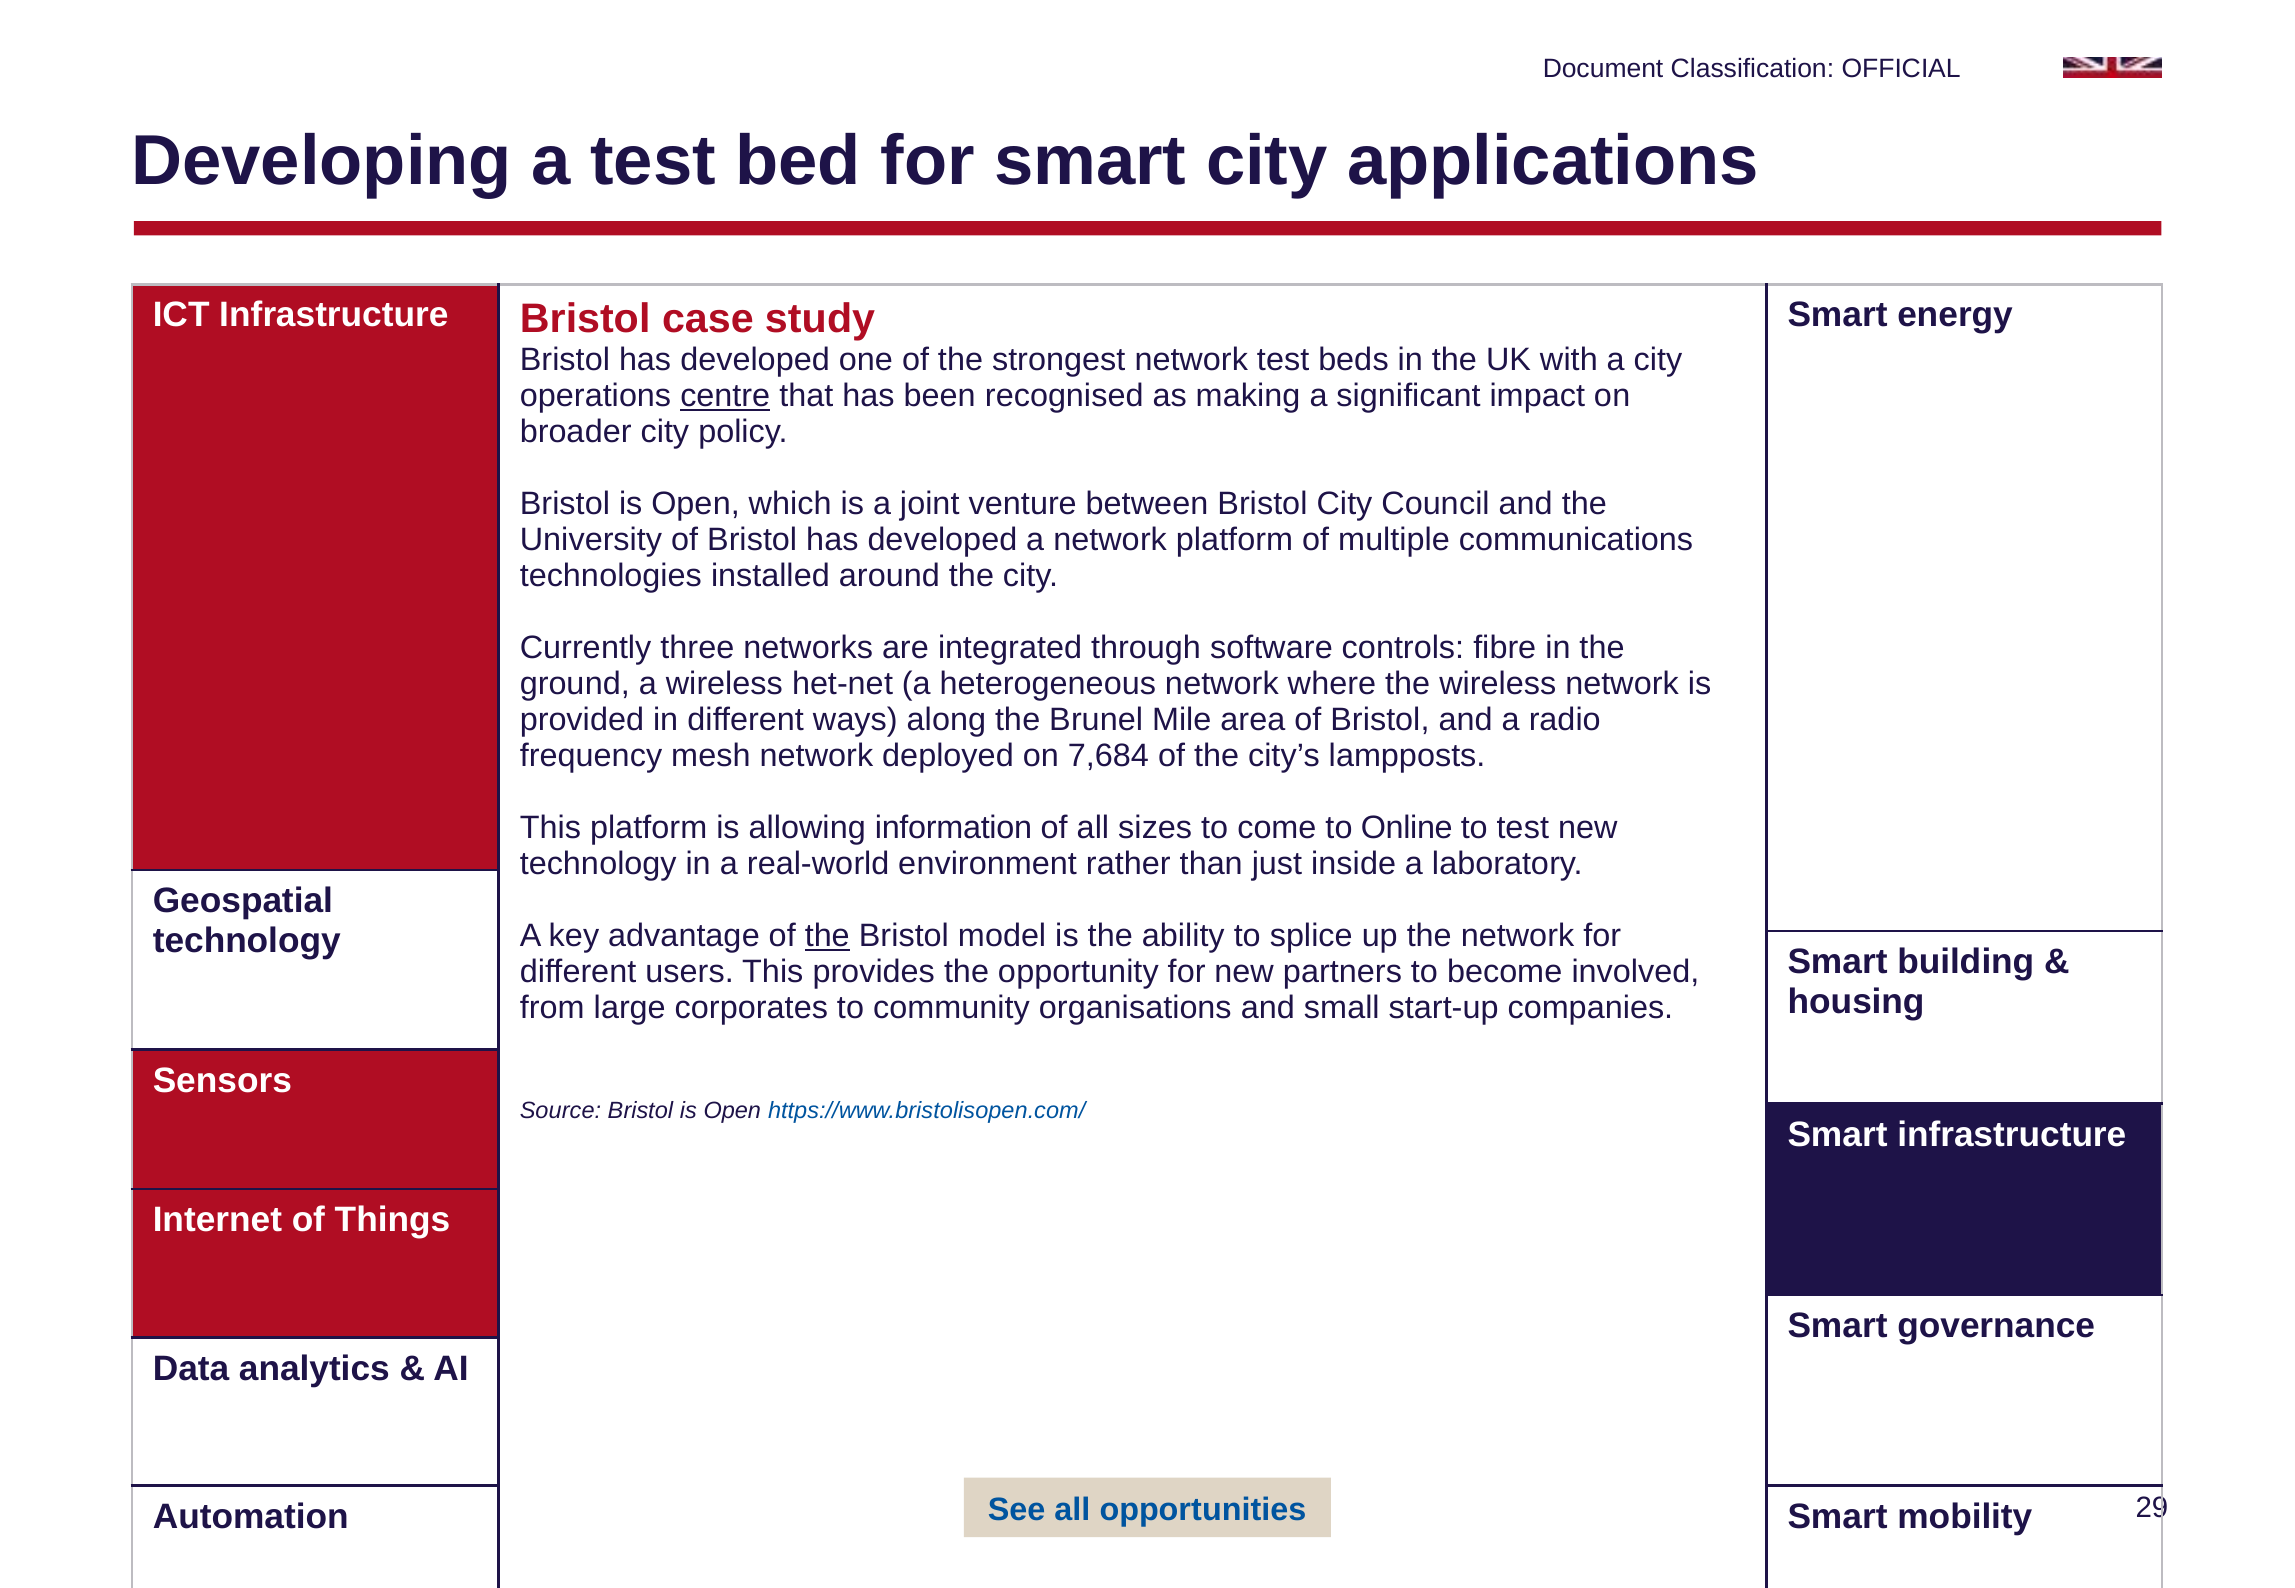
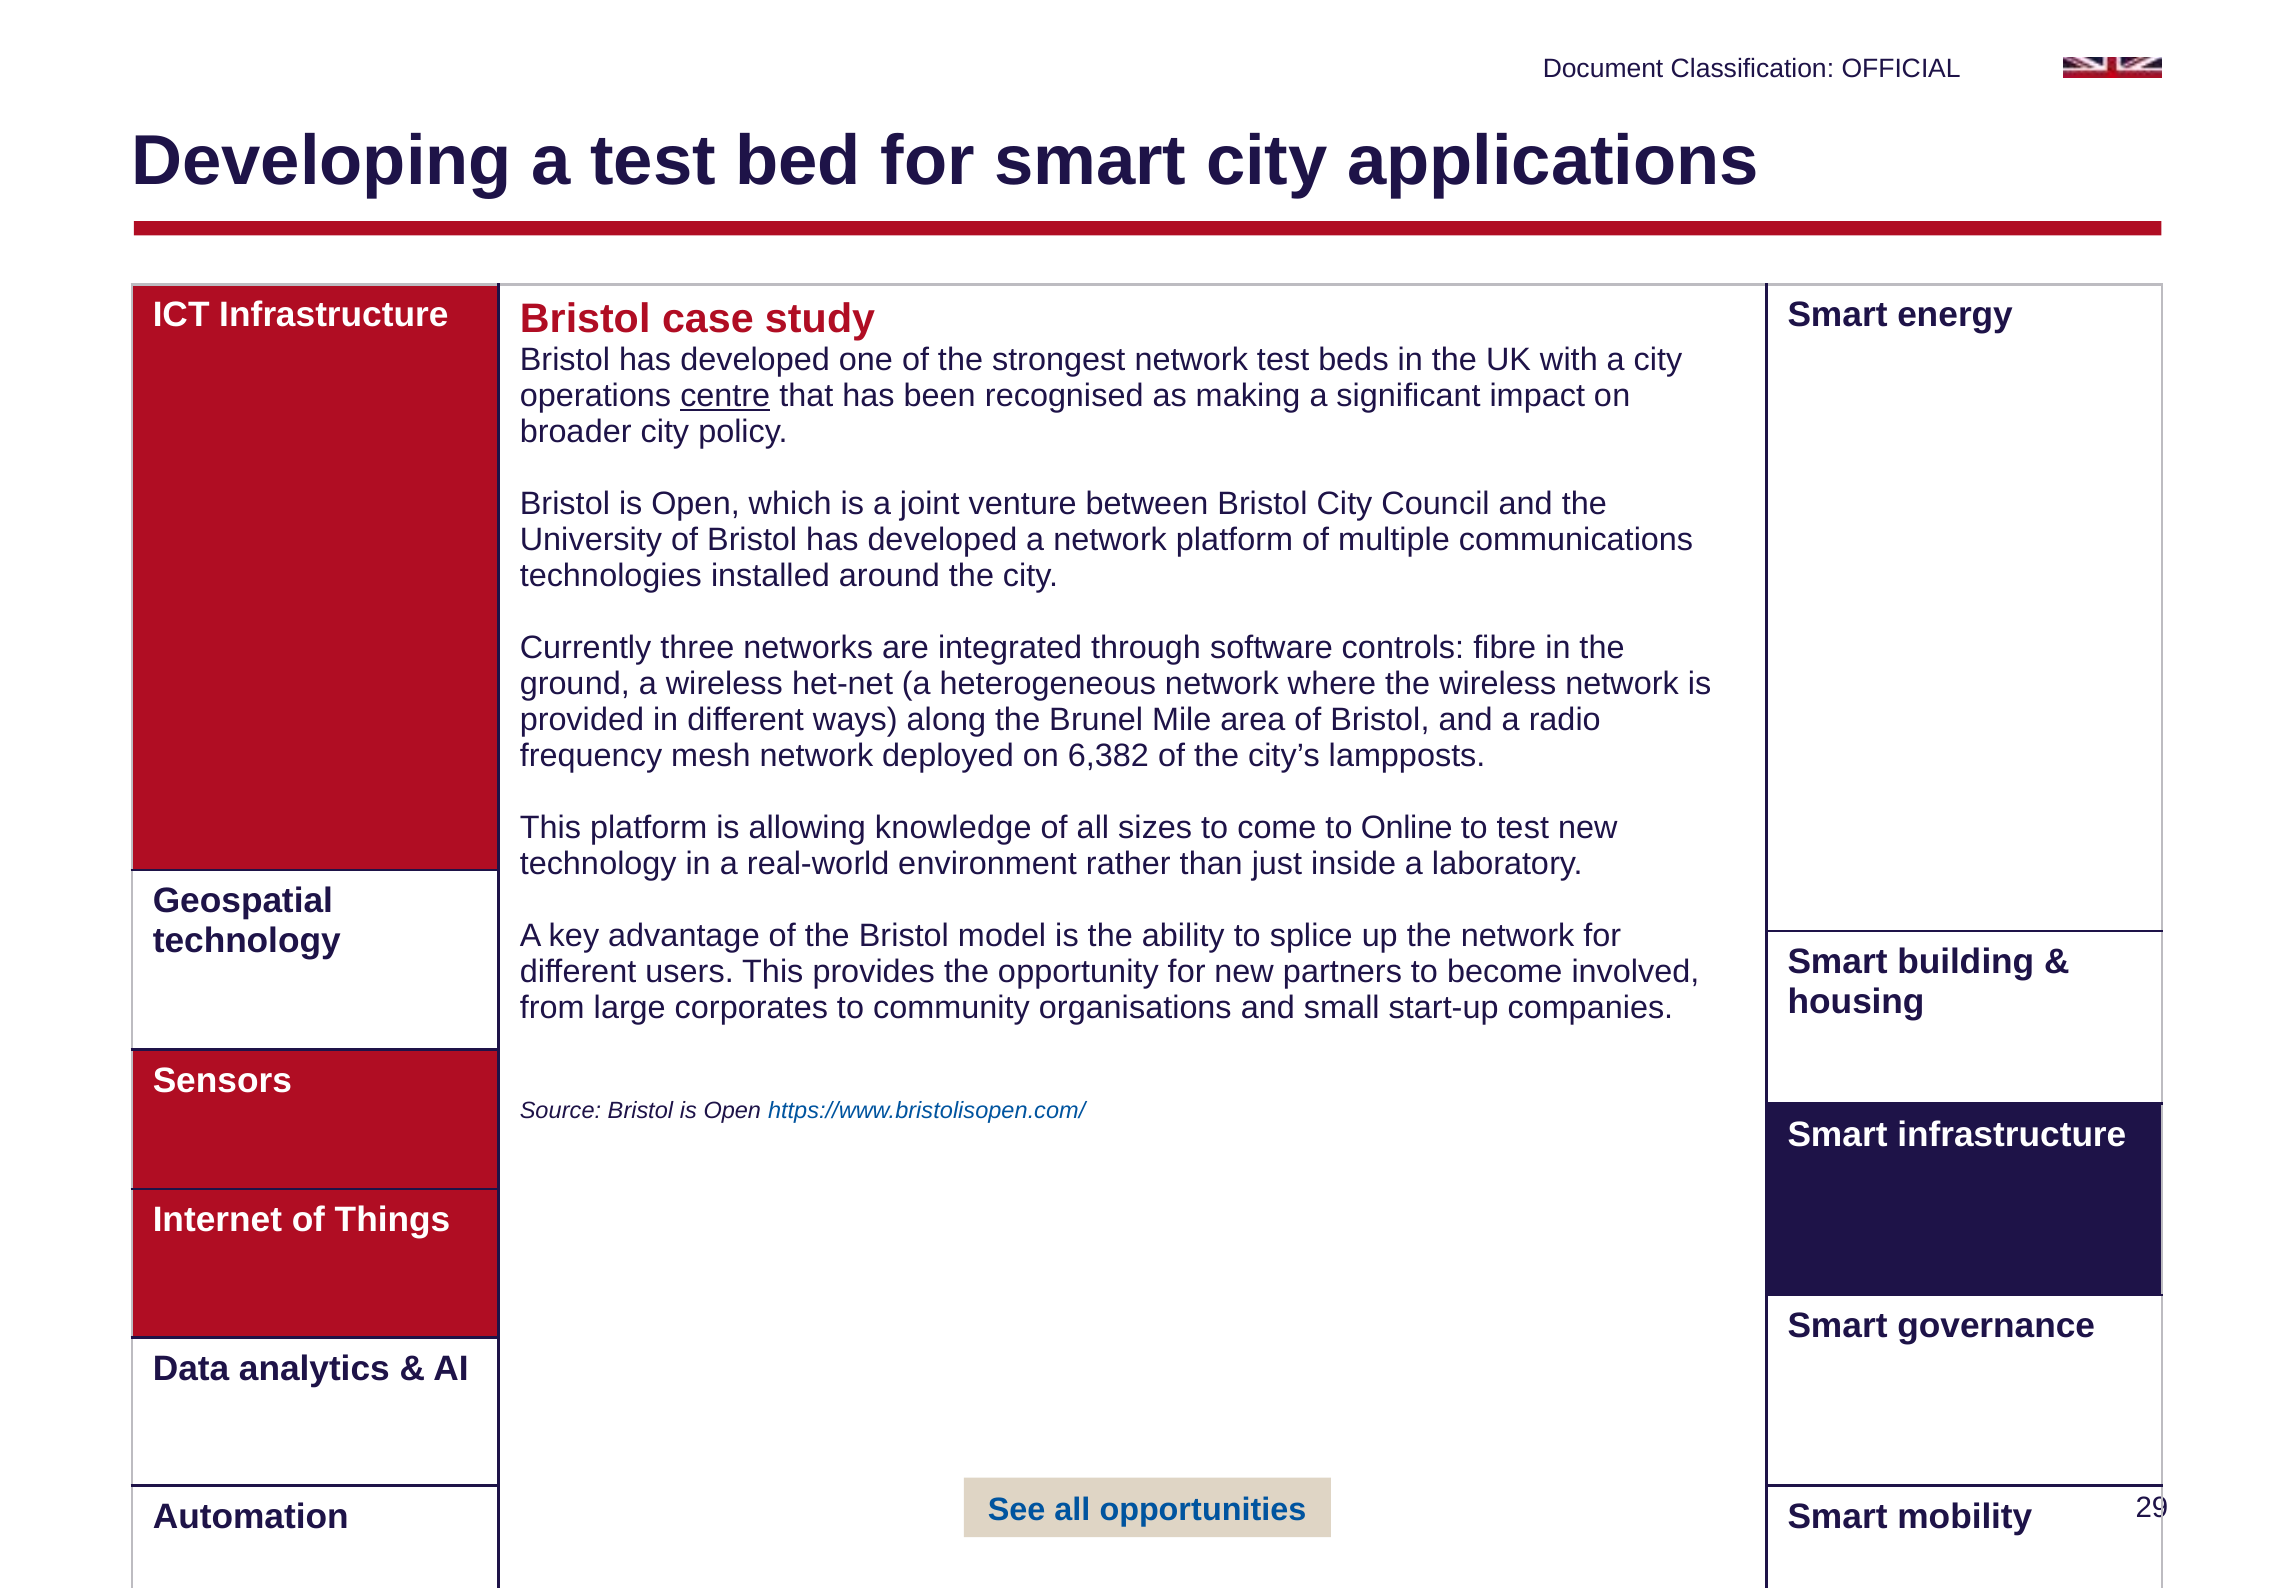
7,684: 7,684 -> 6,382 (1108, 756)
information: information -> knowledge (953, 828)
the underline: present -> none (827, 936)
